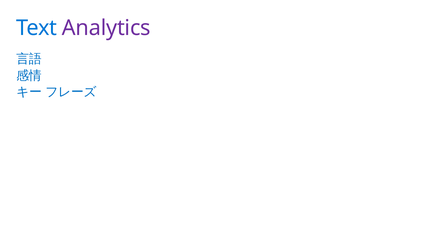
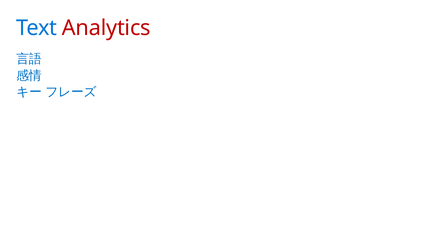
Analytics colour: purple -> red (106, 28)
